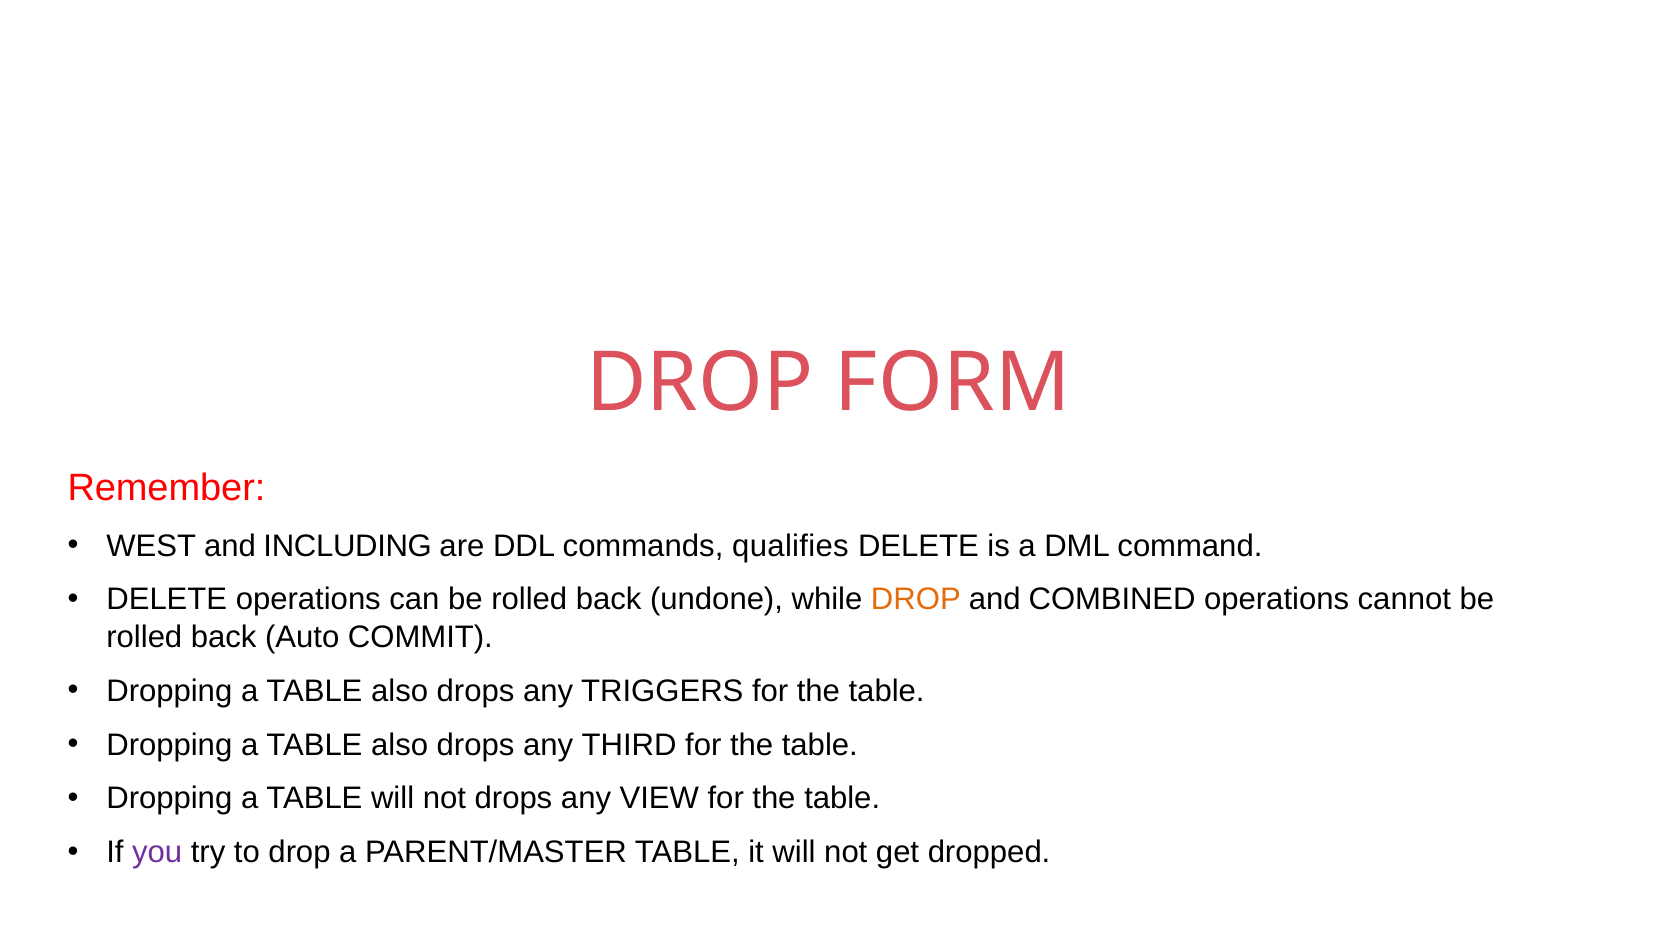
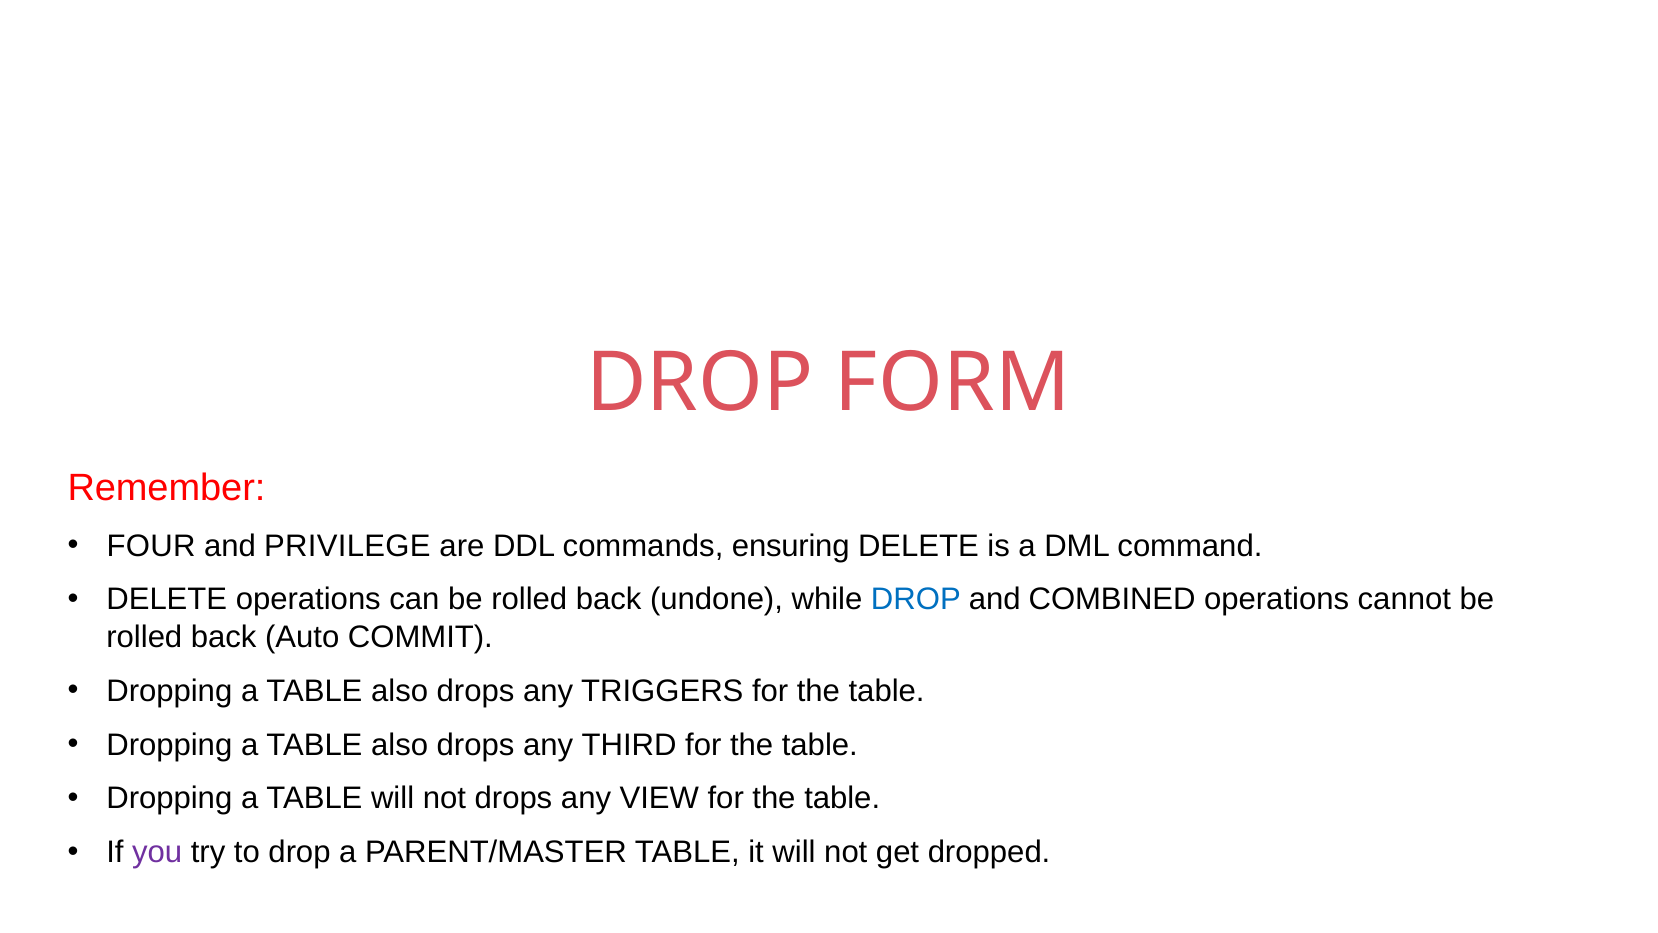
WEST: WEST -> FOUR (151, 546)
INCLUDING: INCLUDING -> PRIVILEGE (347, 546)
qualifies: qualifies -> ensuring (791, 546)
DROP colour: orange -> blue (916, 599)
